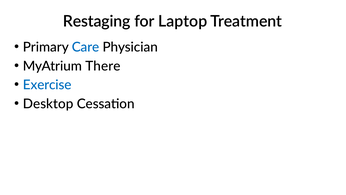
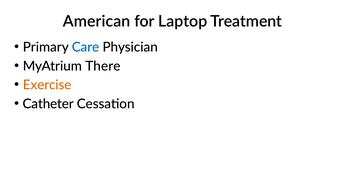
Restaging: Restaging -> American (97, 21)
Exercise colour: blue -> orange (47, 85)
Desktop: Desktop -> Catheter (48, 104)
